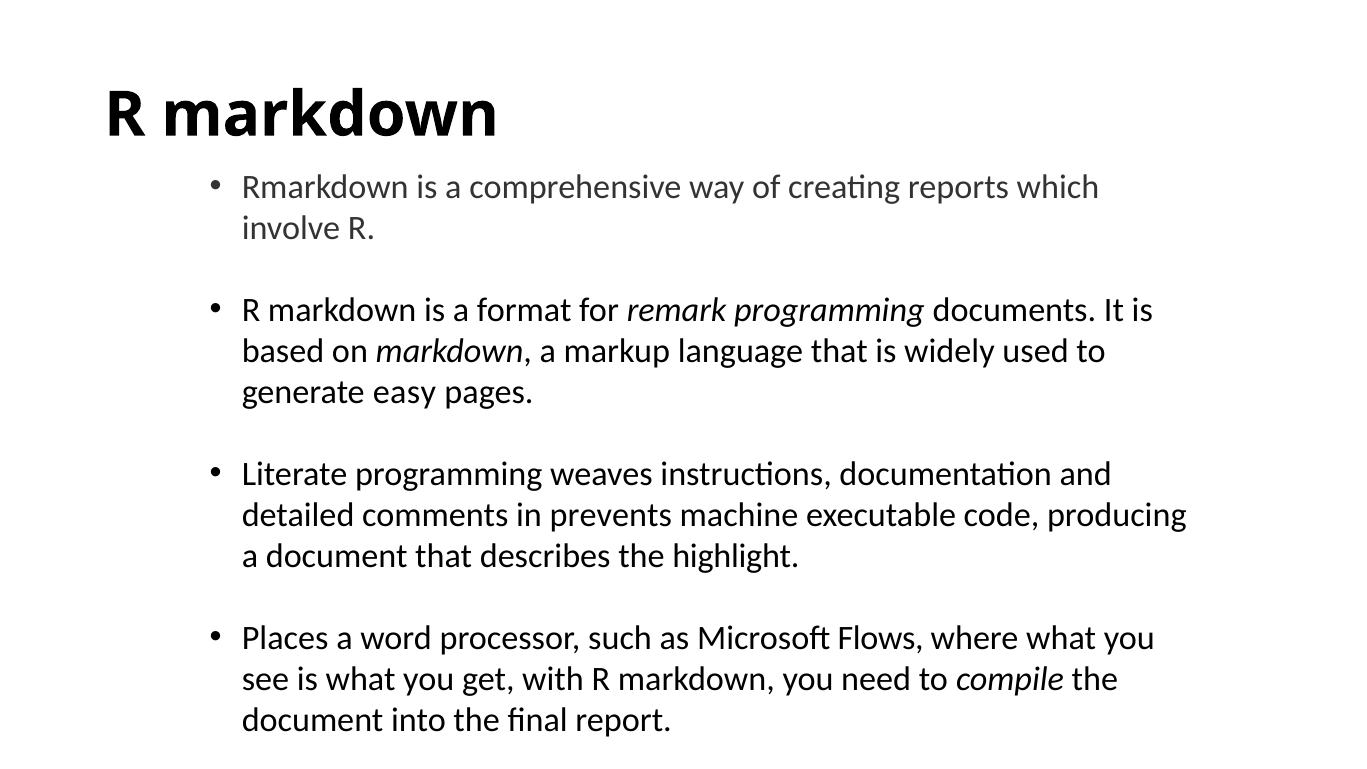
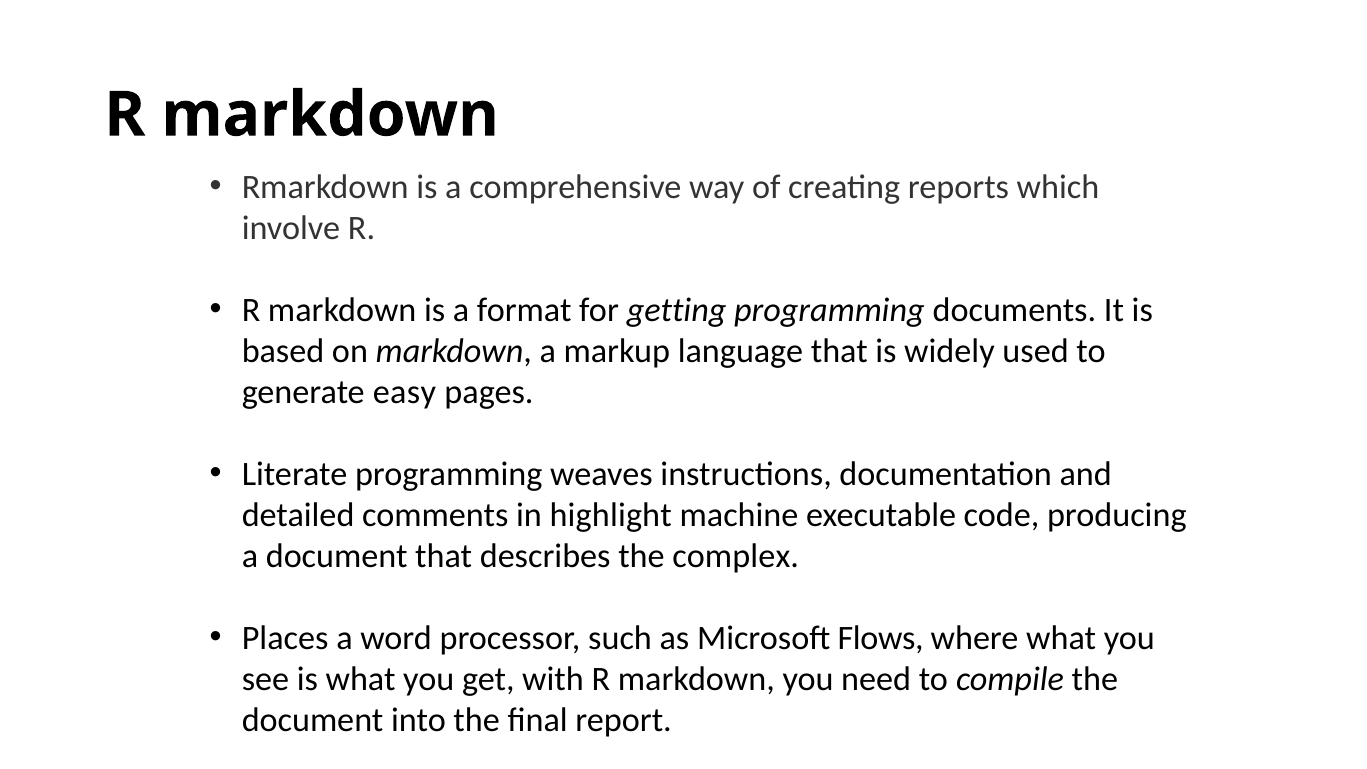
remark: remark -> getting (677, 310)
prevents: prevents -> highlight (611, 515)
highlight: highlight -> complex (736, 556)
